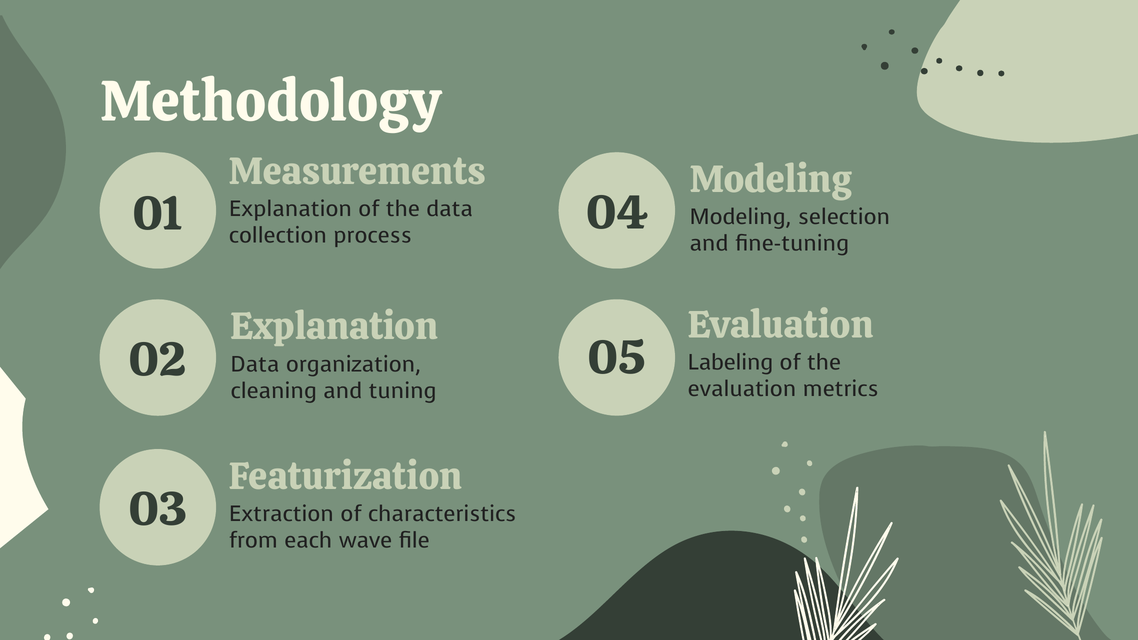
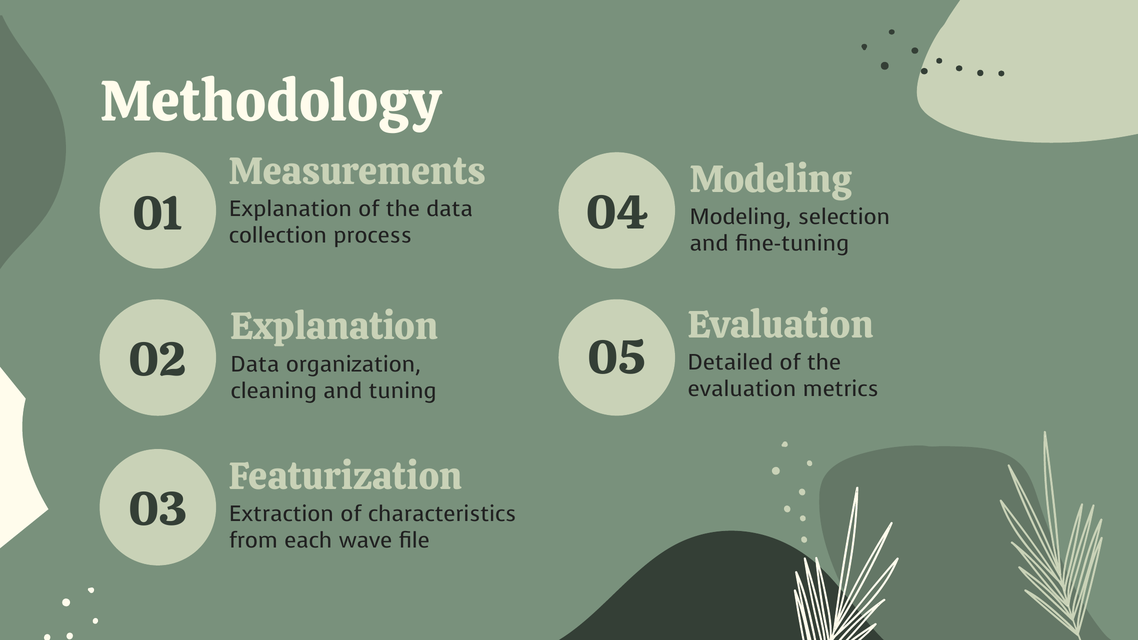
Labeling: Labeling -> Detailed (730, 363)
